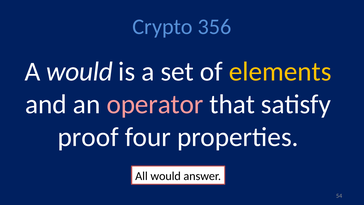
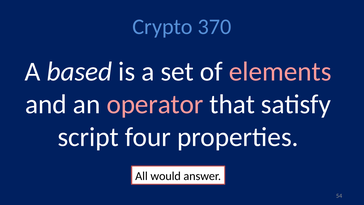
356: 356 -> 370 (215, 27)
A would: would -> based (79, 71)
elements colour: yellow -> pink (280, 71)
proof: proof -> script (88, 137)
